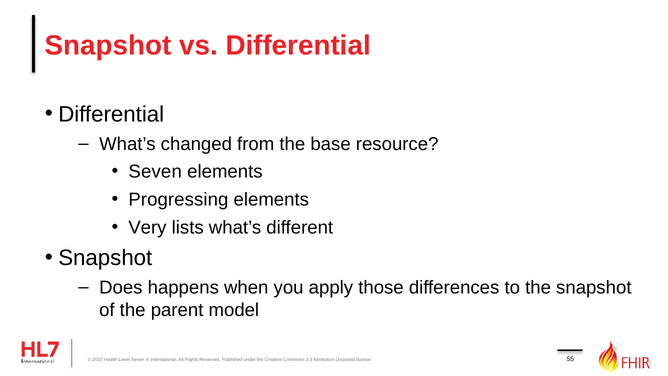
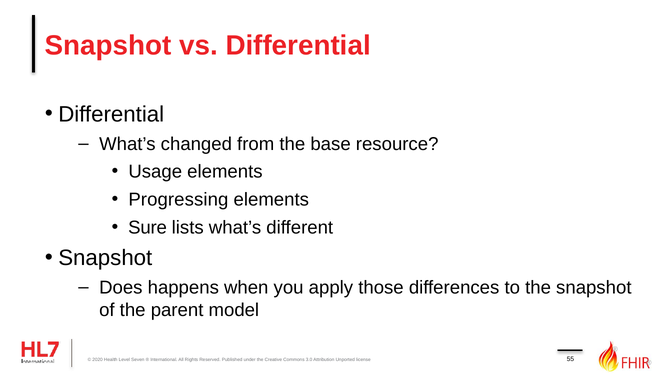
Seven: Seven -> Usage (155, 172)
Very: Very -> Sure (148, 227)
